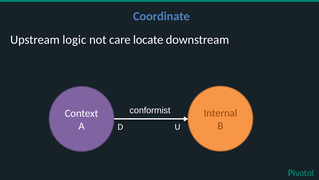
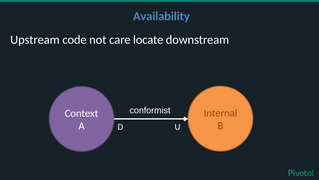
Coordinate: Coordinate -> Availability (161, 16)
logic: logic -> code (74, 40)
